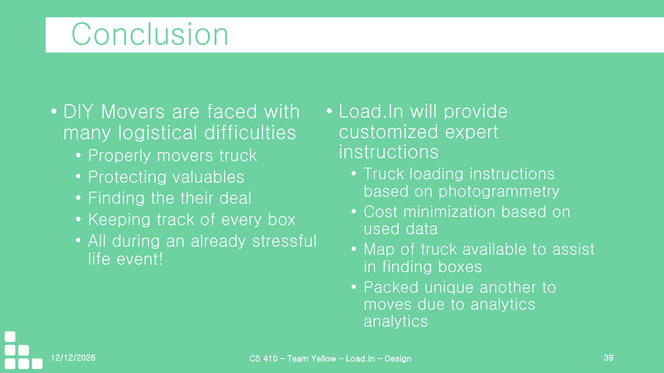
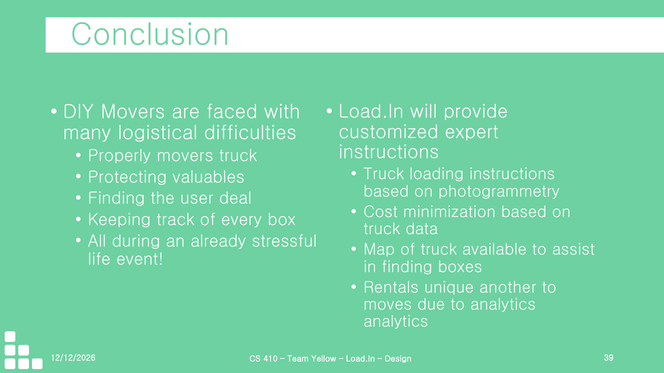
their: their -> user (197, 199)
used: used -> truck (382, 229)
Packed: Packed -> Rentals (391, 288)
